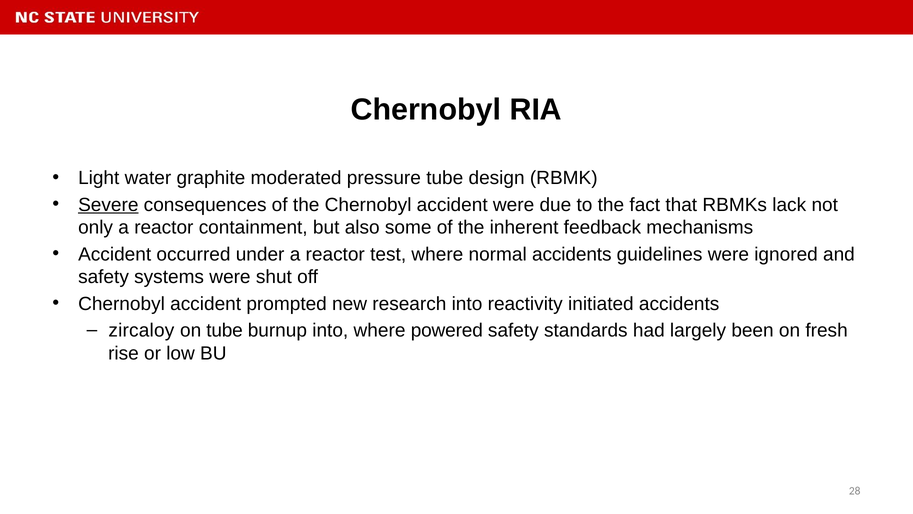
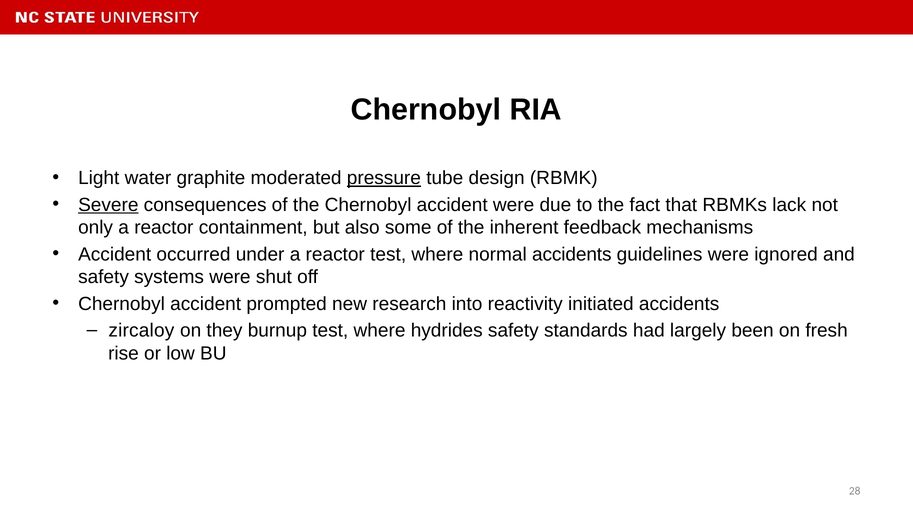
pressure underline: none -> present (384, 178)
on tube: tube -> they (224, 330)
burnup into: into -> test (330, 330)
powered: powered -> hydrides (447, 330)
